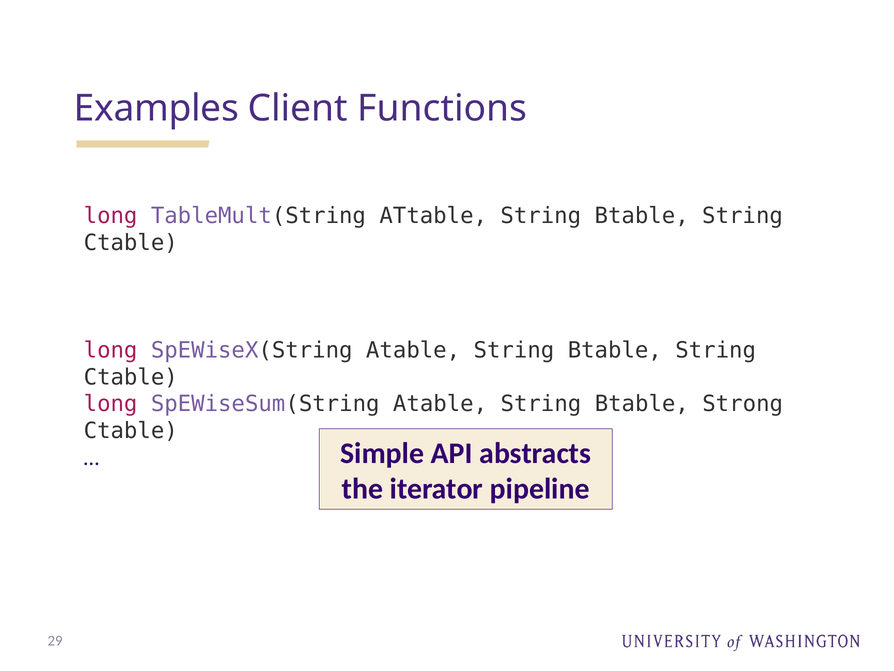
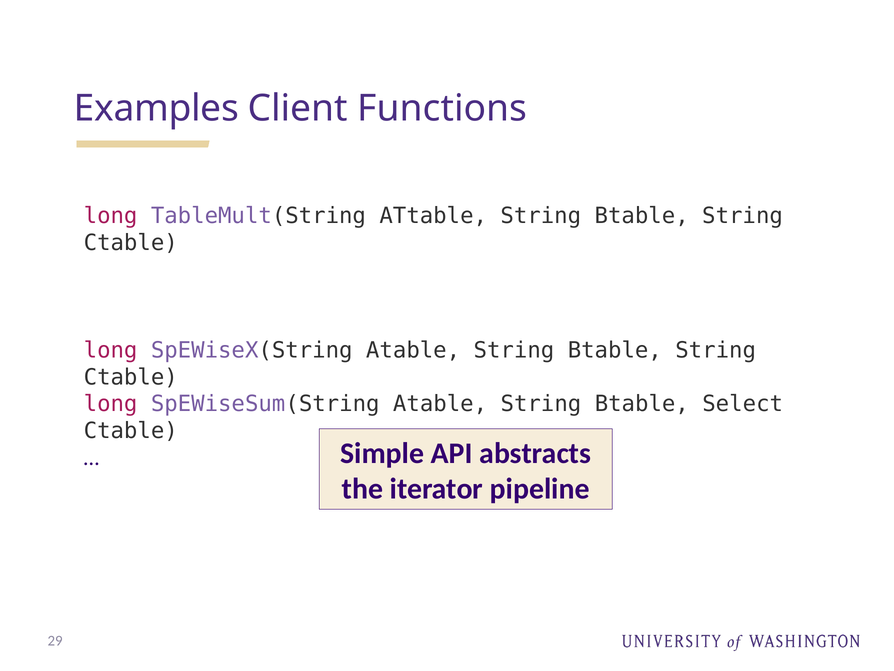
Strong: Strong -> Select (743, 404)
